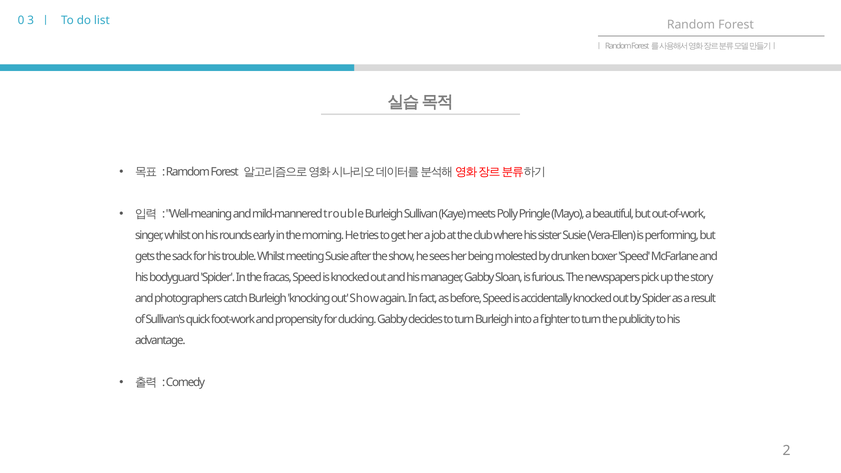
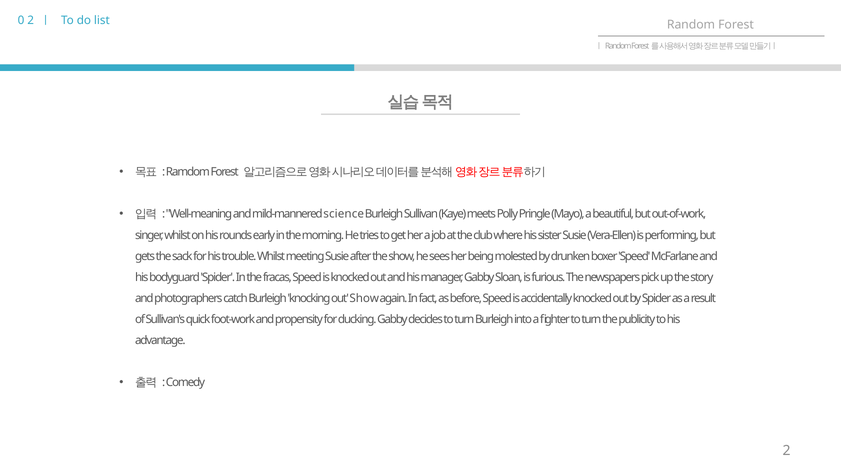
0 3: 3 -> 2 (31, 21)
mild-mannered trouble: trouble -> science (344, 214)
